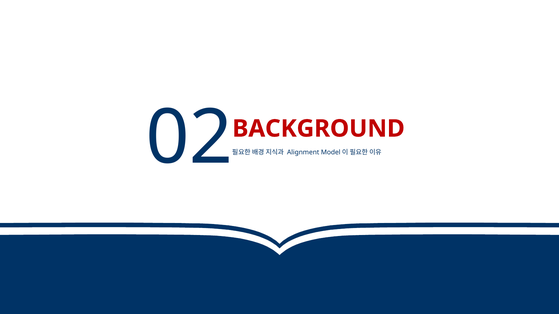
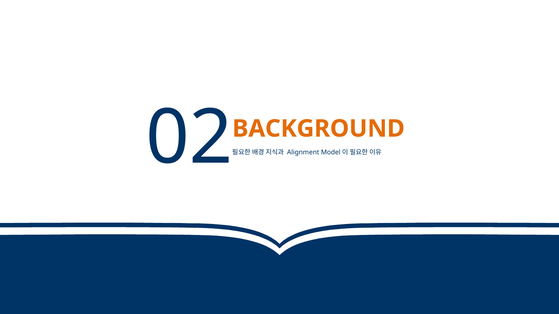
BACKGROUND colour: red -> orange (319, 129)
